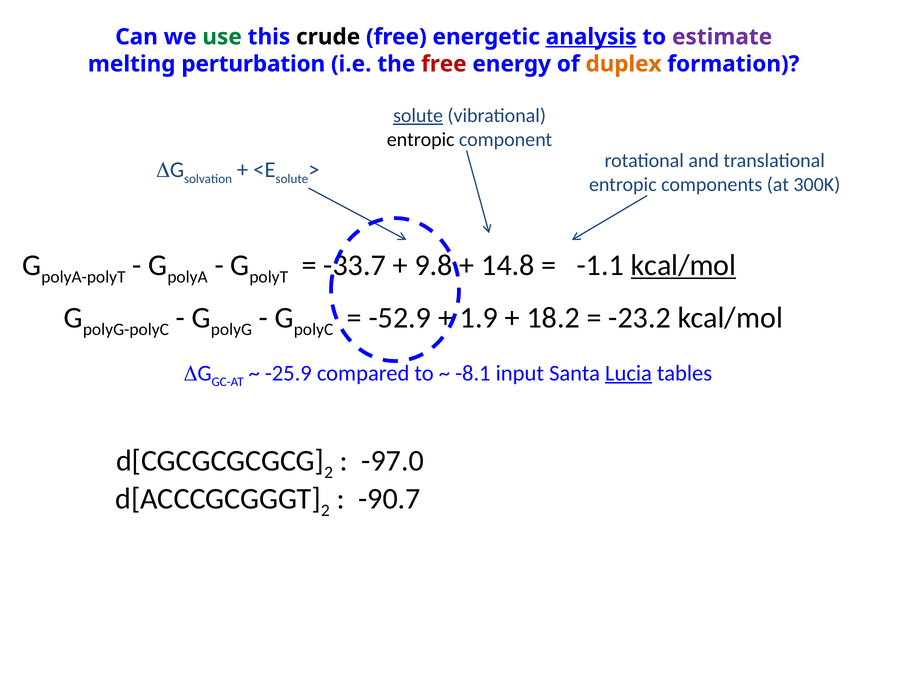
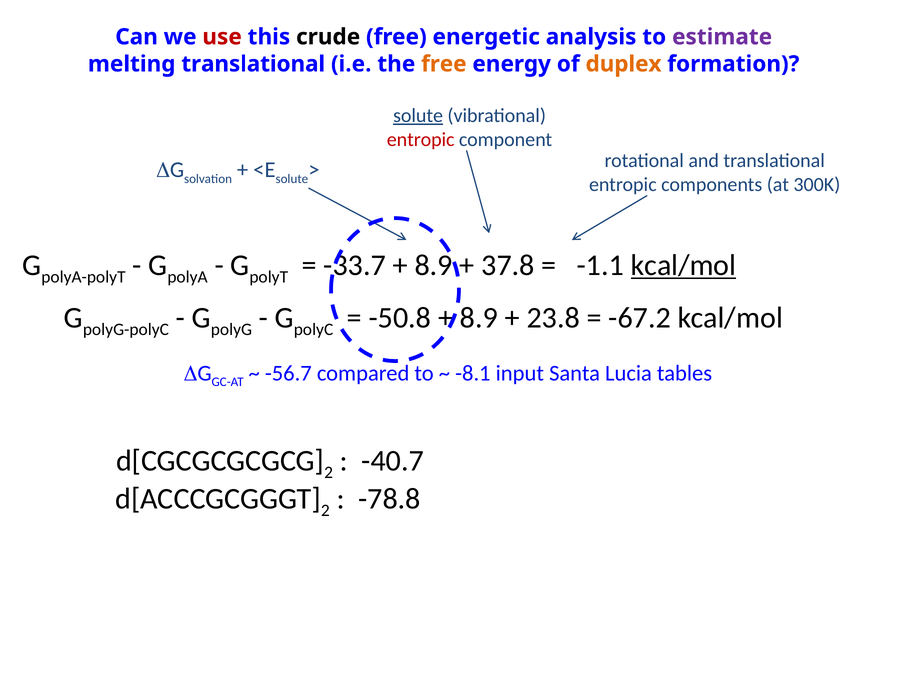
use colour: green -> red (222, 37)
analysis underline: present -> none (591, 37)
melting perturbation: perturbation -> translational (253, 64)
free colour: red -> orange (444, 64)
entropic colour: black -> red (421, 140)
9.8: 9.8 -> 8.9 (434, 265)
14.8: 14.8 -> 37.8 (508, 265)
-52.9: -52.9 -> -50.8 (400, 318)
1.9: 1.9 -> 8.9 (479, 318)
18.2: 18.2 -> 23.8 (553, 318)
-23.2: -23.2 -> -67.2 (640, 318)
-25.9: -25.9 -> -56.7 (288, 373)
Lucia underline: present -> none (628, 373)
-97.0: -97.0 -> -40.7 (393, 461)
-90.7: -90.7 -> -78.8 (389, 499)
